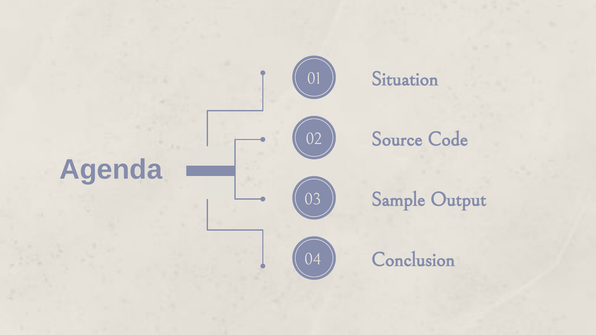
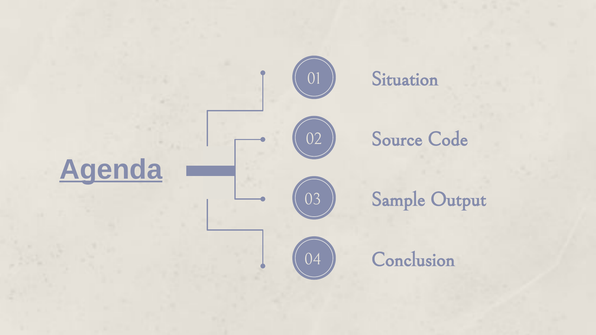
Agenda underline: none -> present (111, 170)
